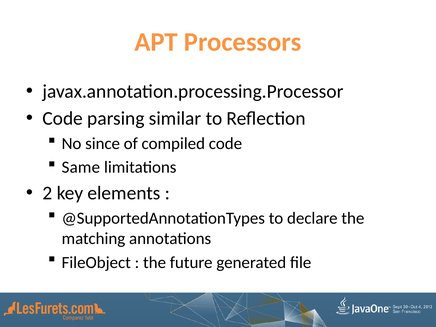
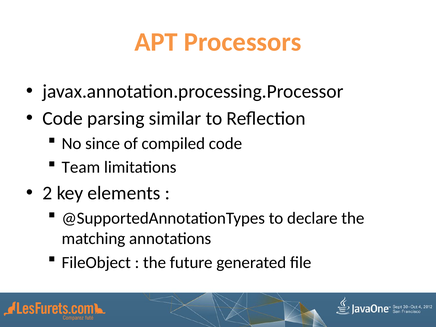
Same: Same -> Team (81, 167)
